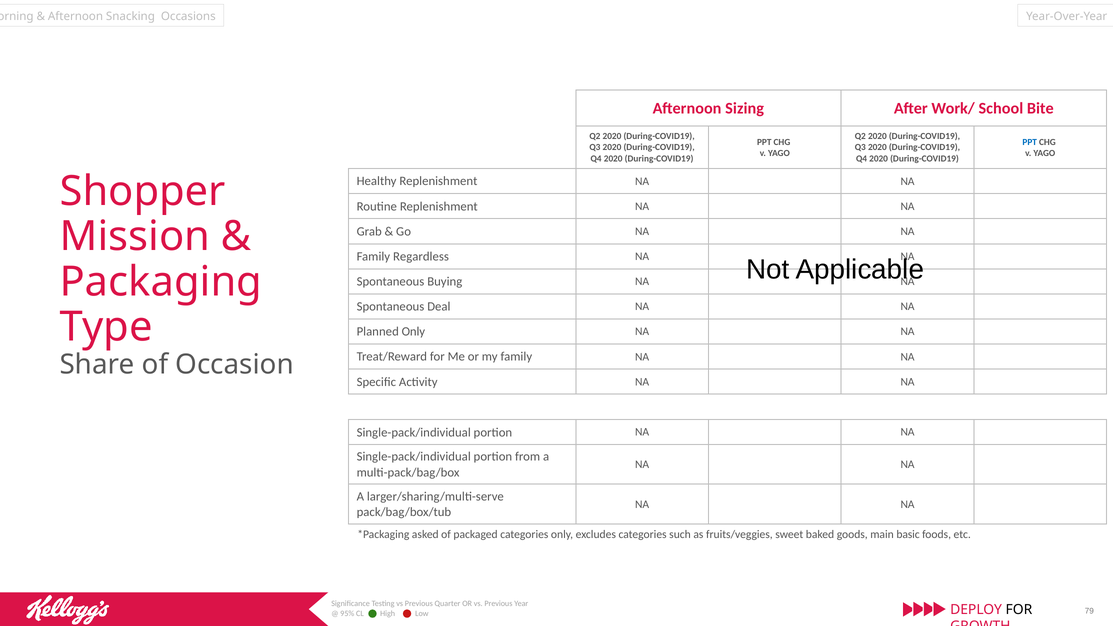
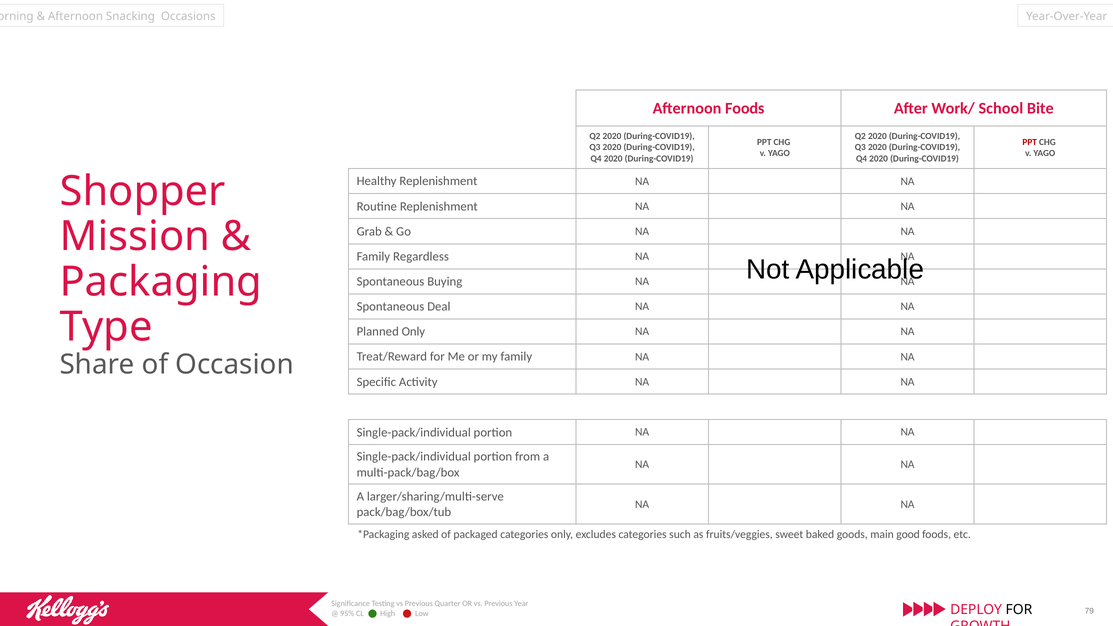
Afternoon Sizing: Sizing -> Foods (745, 108)
PPT colour: blue -> red (1030, 142)
basic: basic -> good (908, 535)
